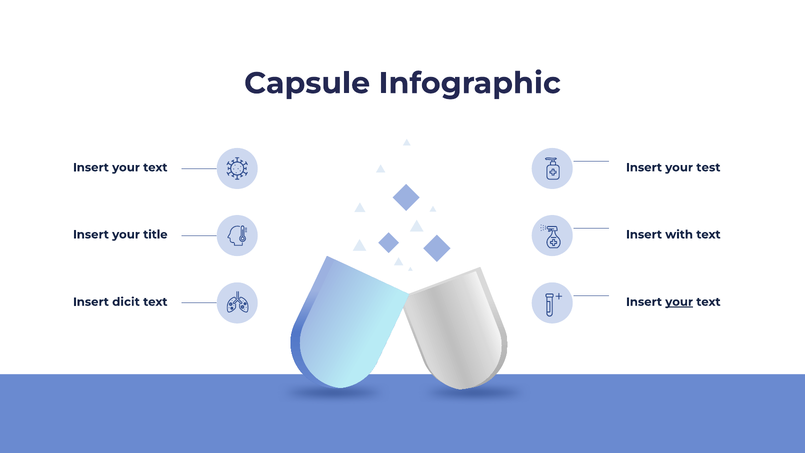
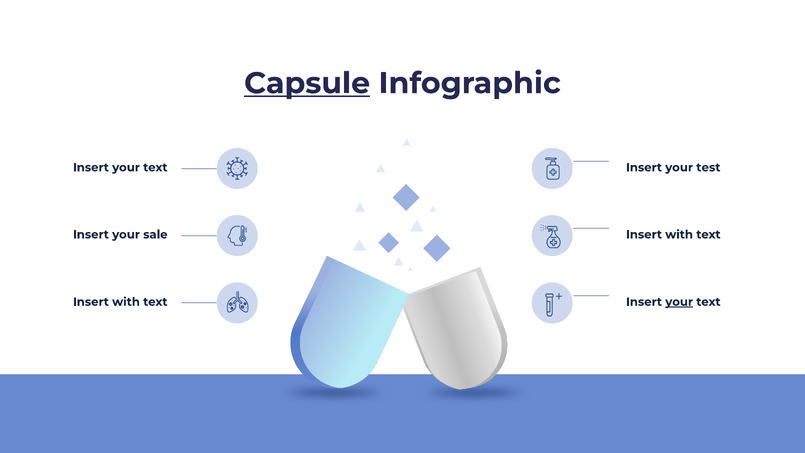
Capsule underline: none -> present (307, 83)
title: title -> sale (155, 234)
dicit: dicit -> with (126, 302)
